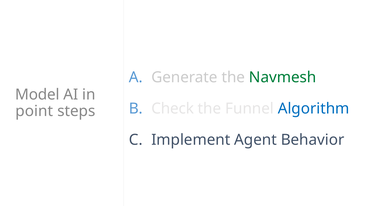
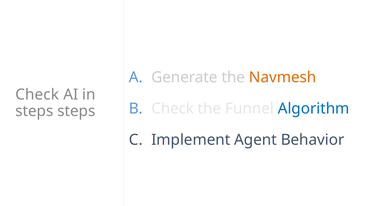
Navmesh colour: green -> orange (283, 77)
Model: Model -> Check (37, 95)
point: point -> steps (34, 111)
